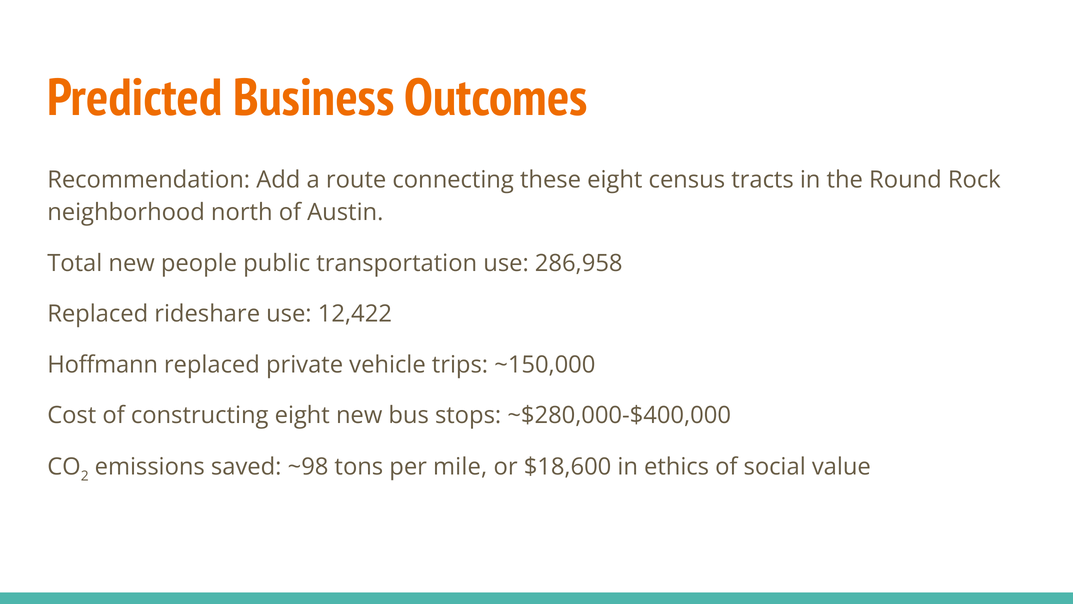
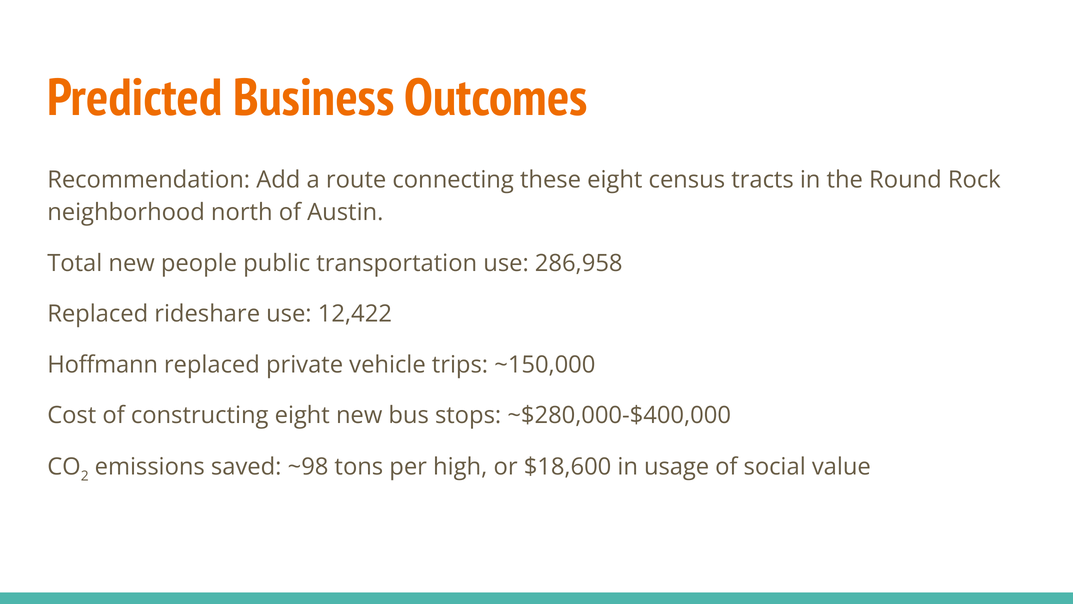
mile: mile -> high (460, 466)
ethics: ethics -> usage (677, 466)
